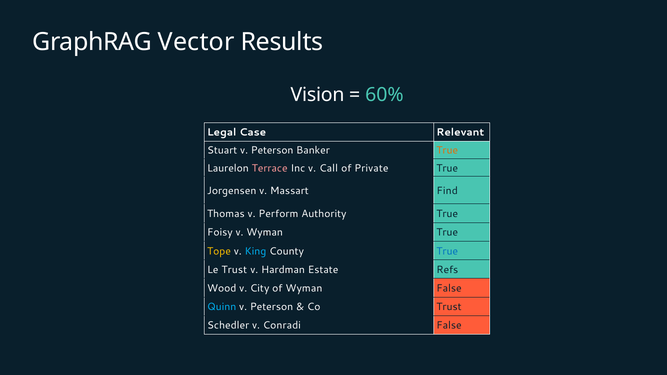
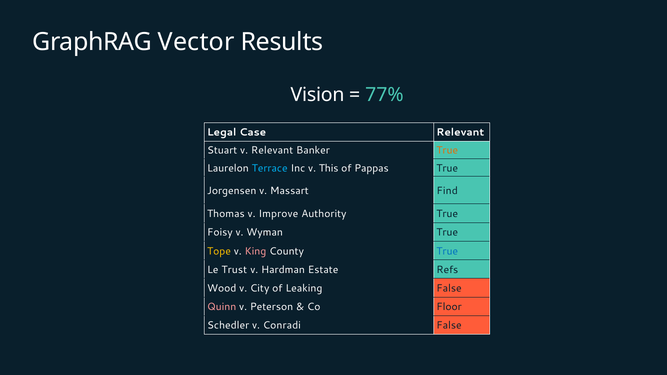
60%: 60% -> 77% (384, 95)
Stuart v Peterson: Peterson -> Relevant (272, 151)
Terrace colour: pink -> light blue (270, 168)
Call: Call -> This (329, 168)
Private: Private -> Pappas (372, 168)
Perform: Perform -> Improve (278, 214)
King colour: light blue -> pink (255, 251)
of Wyman: Wyman -> Leaking (304, 288)
Quinn colour: light blue -> pink (222, 307)
Co Trust: Trust -> Floor (449, 307)
